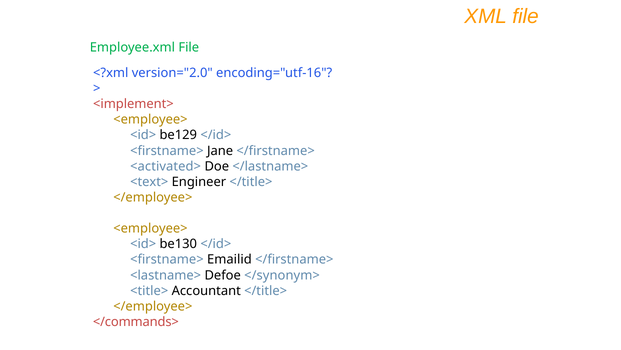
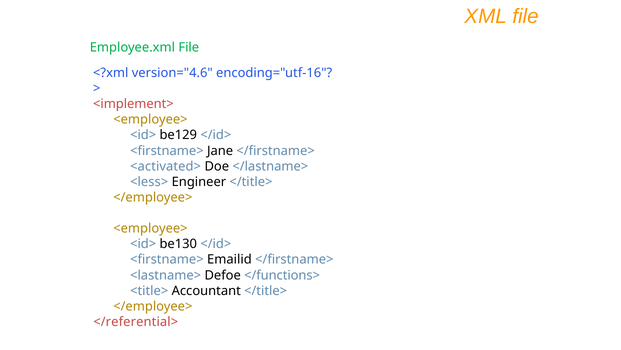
version="2.0: version="2.0 -> version="4.6 (172, 73)
<text>: <text> -> <less> (149, 182)
</synonym>: </synonym> -> </functions> (282, 275)
</commands>: </commands> -> </referential> (136, 321)
